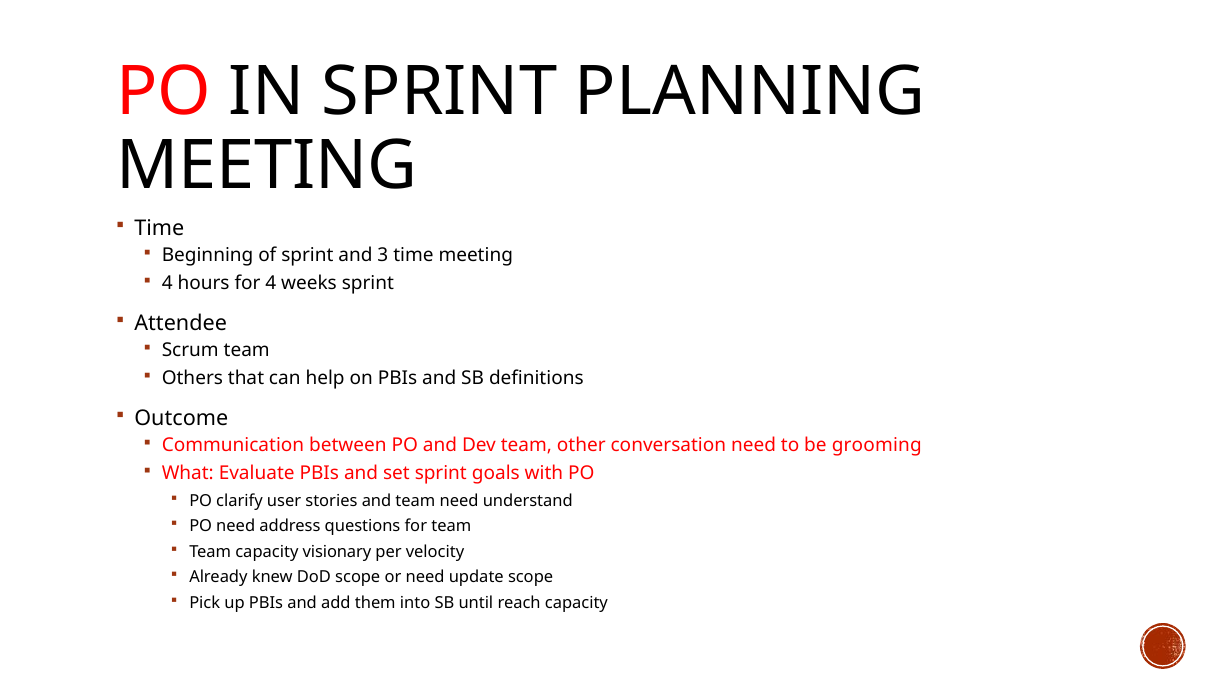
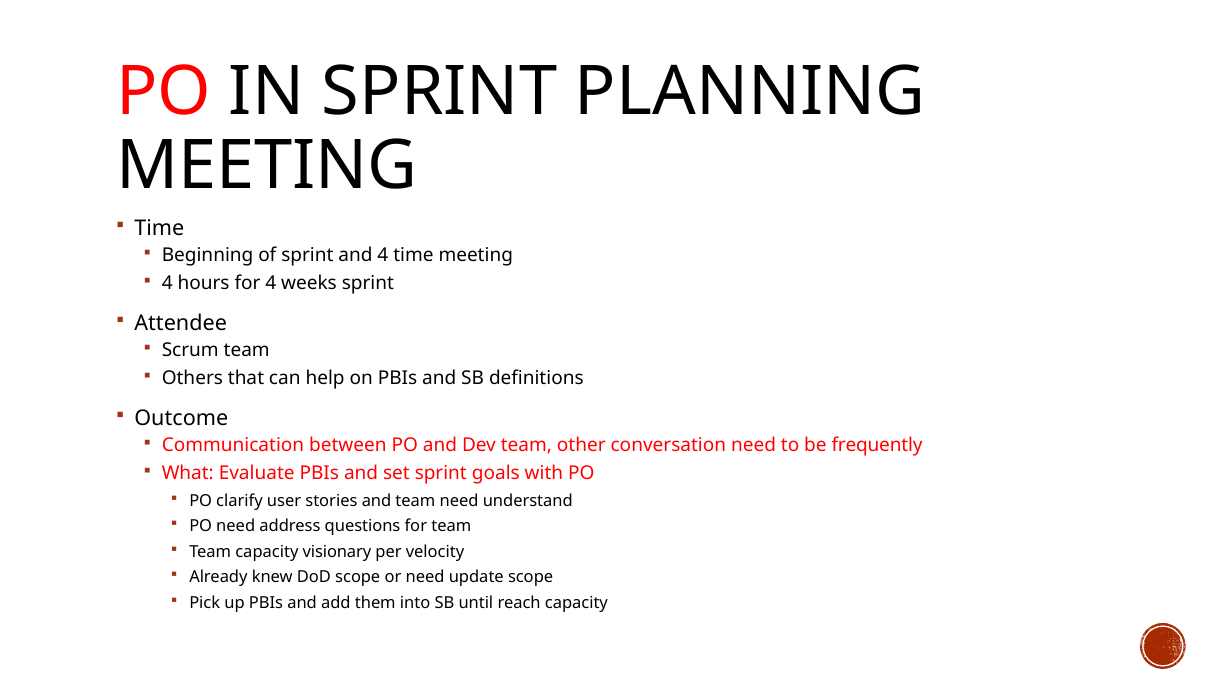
and 3: 3 -> 4 (383, 255)
grooming: grooming -> frequently (877, 445)
